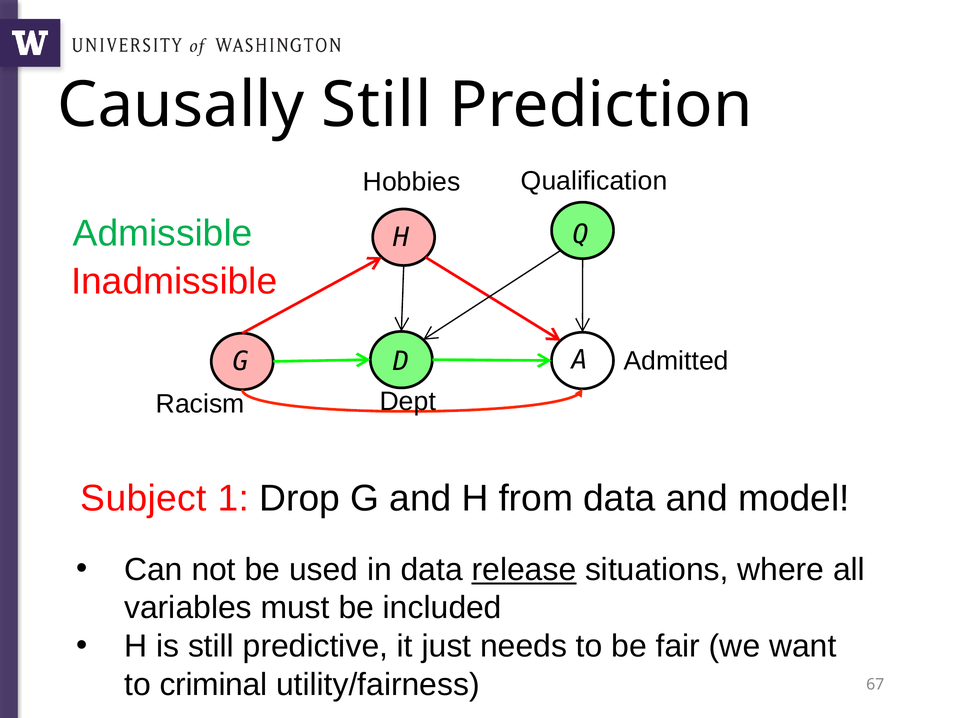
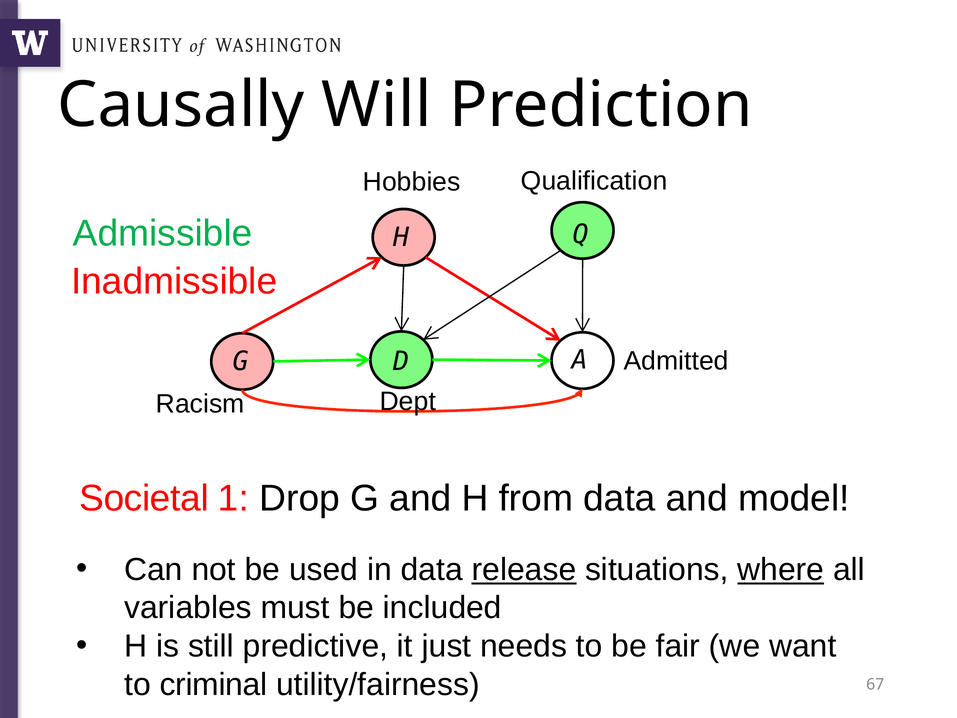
Causally Still: Still -> Will (376, 105)
Subject: Subject -> Societal (144, 499)
where underline: none -> present (781, 569)
